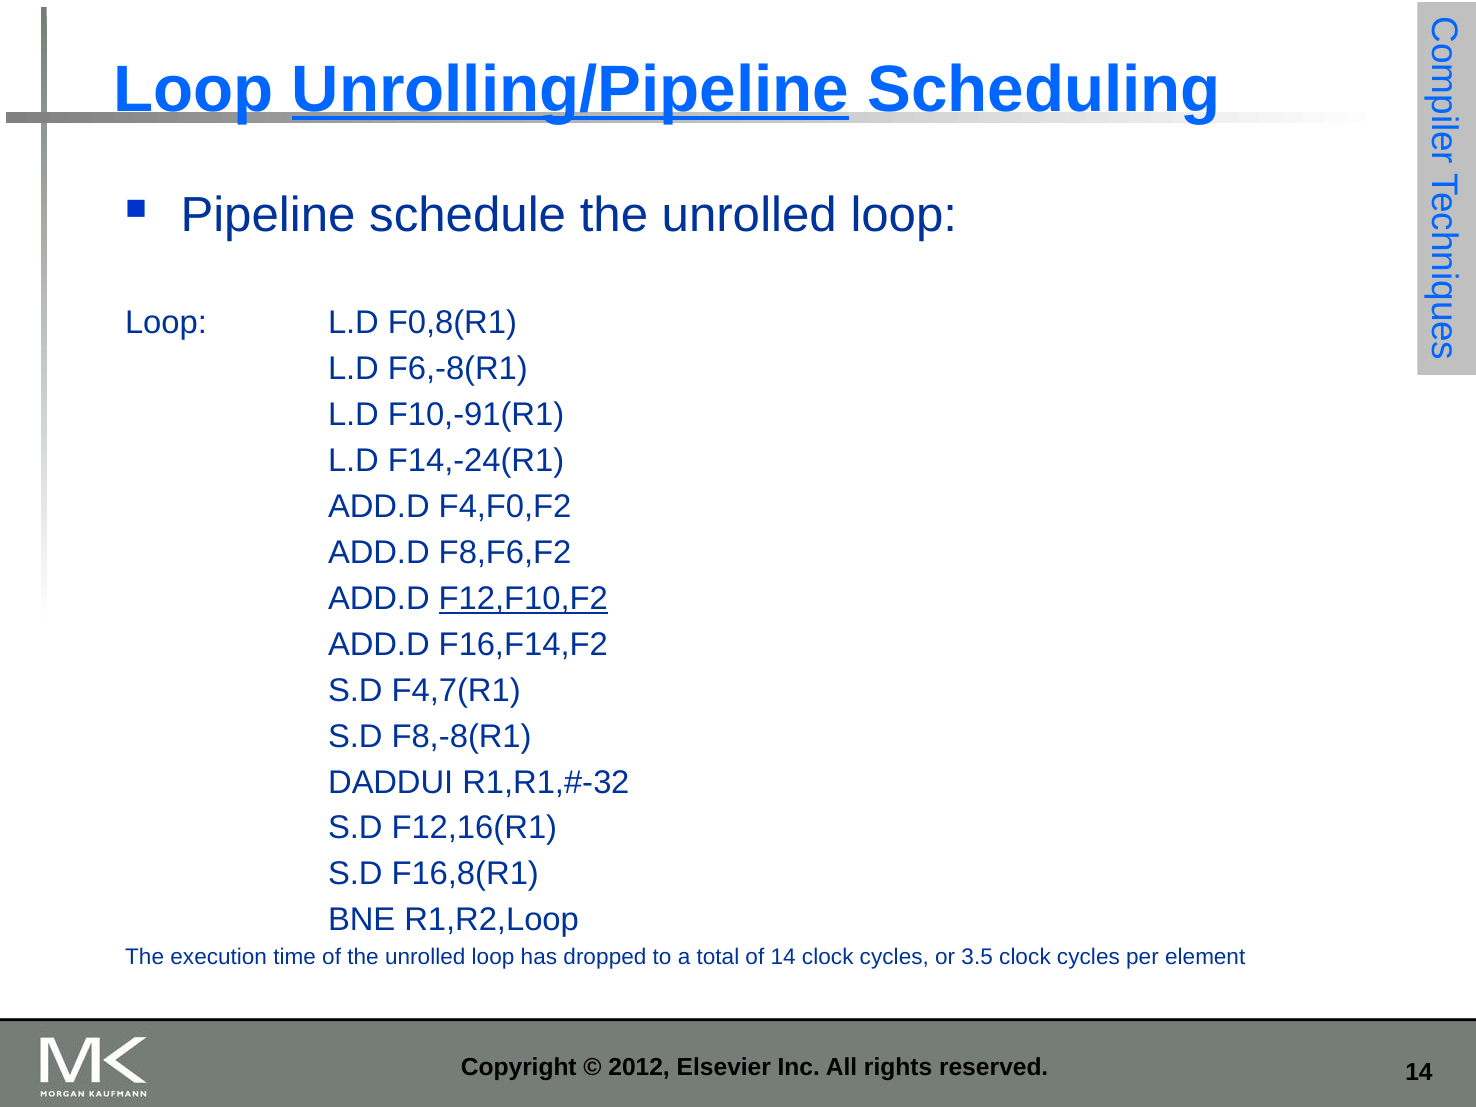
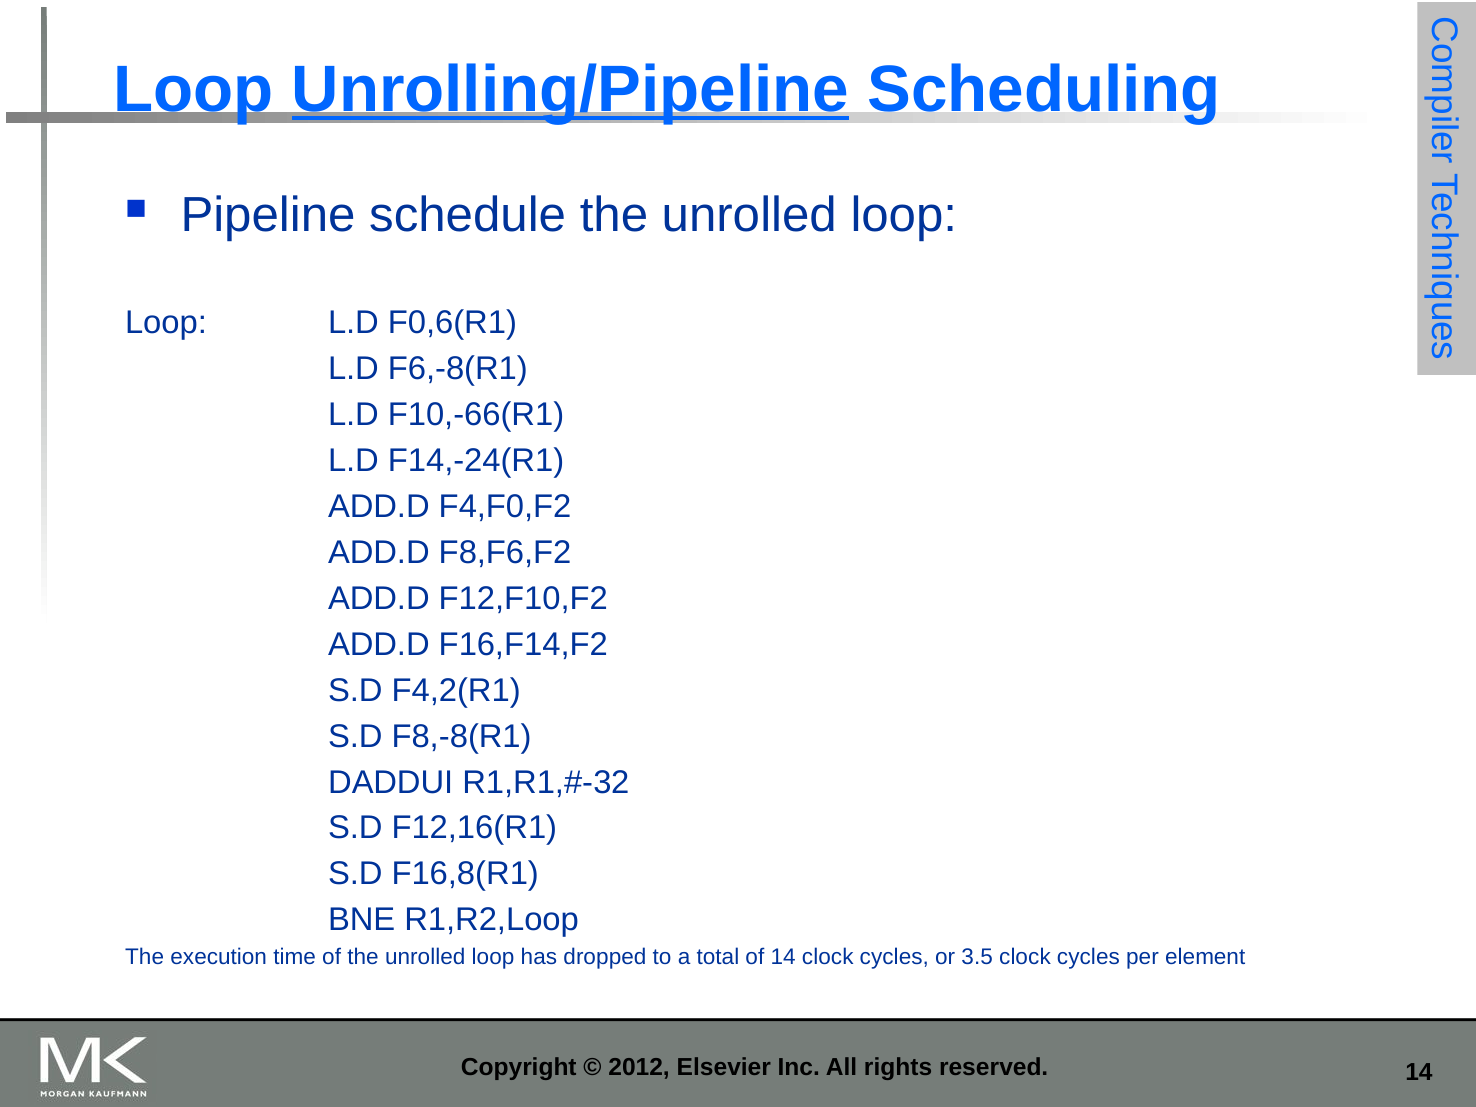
F0,8(R1: F0,8(R1 -> F0,6(R1 (452, 323)
F10,-91(R1: F10,-91(R1 -> F10,-66(R1 (476, 415)
F12,F10,F2 underline: present -> none (523, 599)
F4,7(R1: F4,7(R1 -> F4,2(R1 (456, 690)
